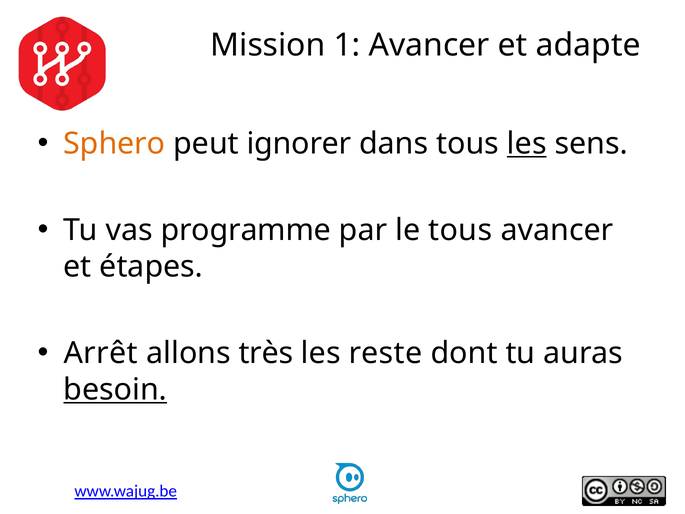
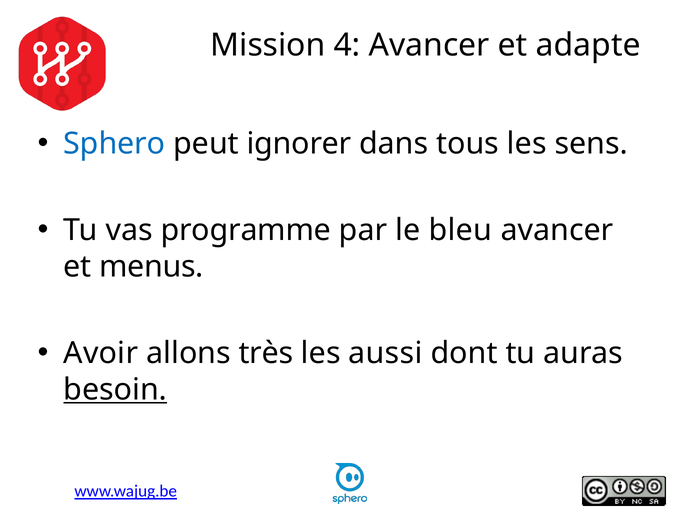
1: 1 -> 4 (347, 45)
Sphero colour: orange -> blue (114, 144)
les underline: present -> none (527, 144)
le tous: tous -> bleu (460, 230)
étapes: étapes -> menus (151, 267)
Arrêt: Arrêt -> Avoir (101, 353)
reste: reste -> aussi (385, 353)
